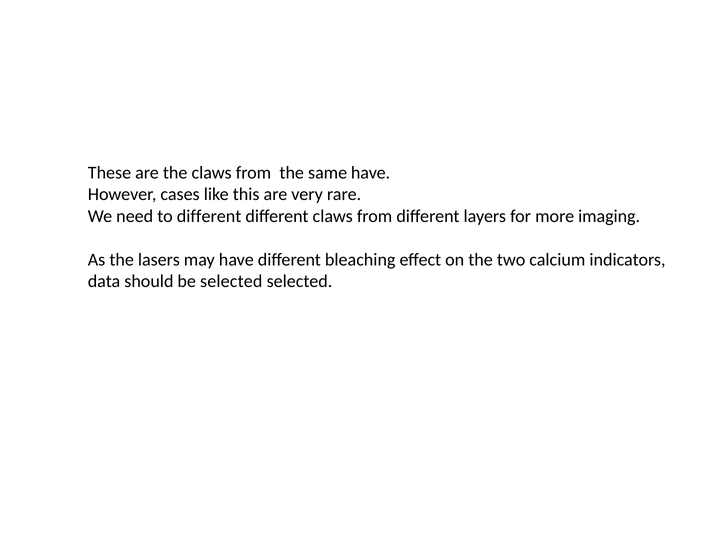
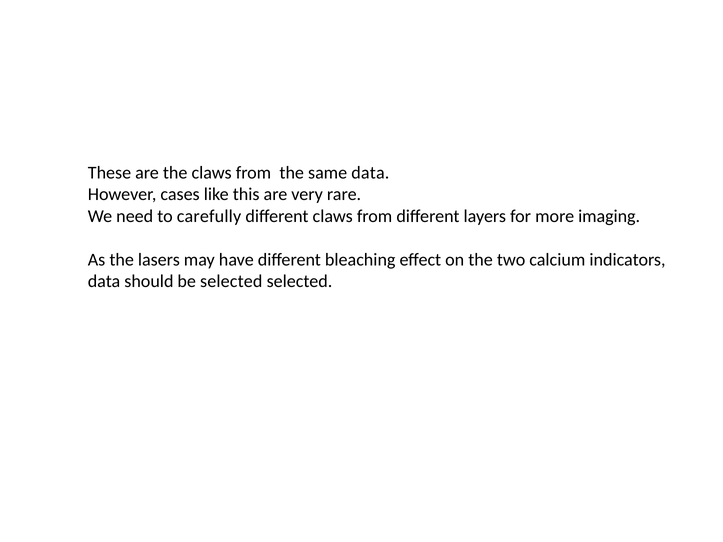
same have: have -> data (370, 173)
to different: different -> carefully (209, 216)
